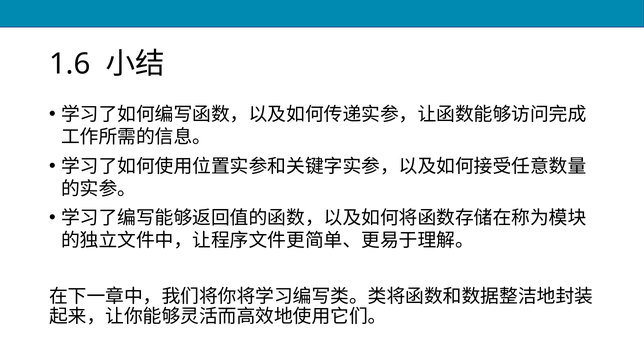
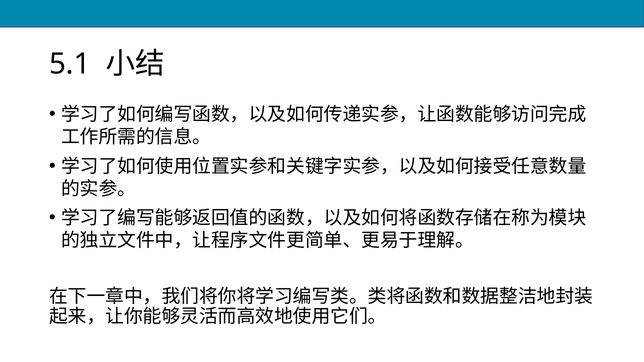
1.6: 1.6 -> 5.1 (70, 64)
